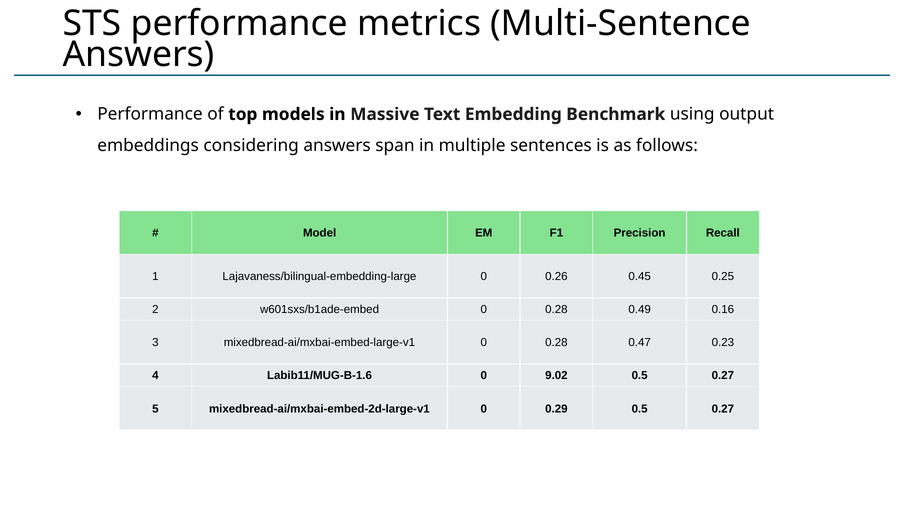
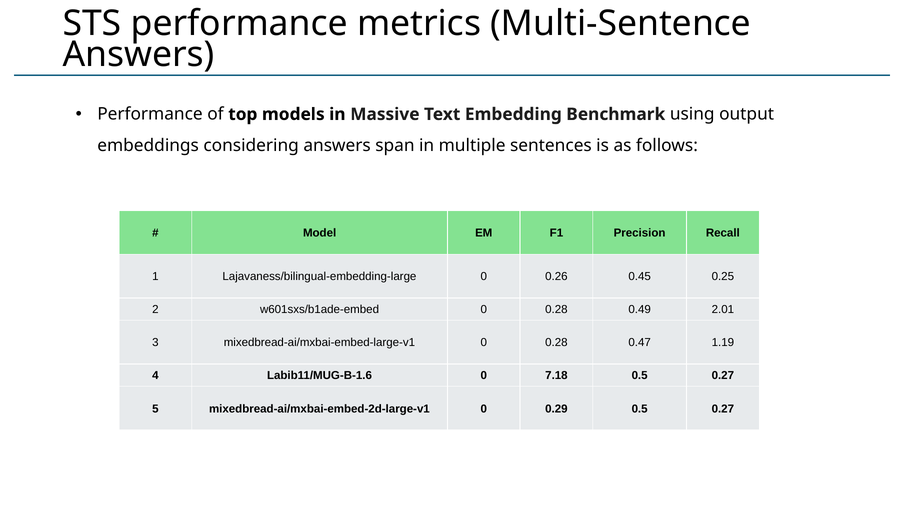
0.16: 0.16 -> 2.01 (723, 310)
0.23: 0.23 -> 1.19 (723, 343)
9.02: 9.02 -> 7.18 (556, 376)
